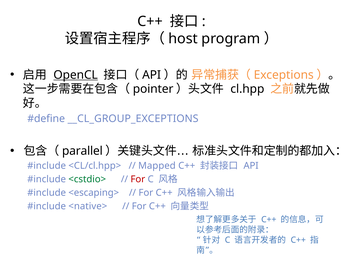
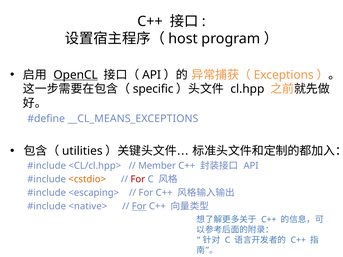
pointer: pointer -> specific (153, 89)
__CL_GROUP_EXCEPTIONS: __CL_GROUP_EXCEPTIONS -> __CL_MEANS_EXCEPTIONS (133, 119)
parallel: parallel -> utilities (82, 151)
Mapped: Mapped -> Member (157, 166)
<cstdio> colour: green -> orange (87, 179)
For underline: none -> present (139, 207)
